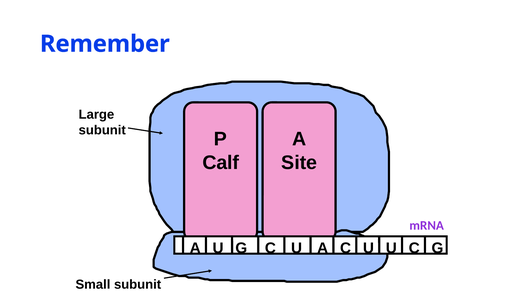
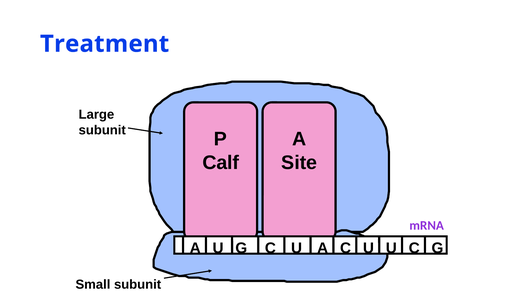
Remember: Remember -> Treatment (105, 44)
